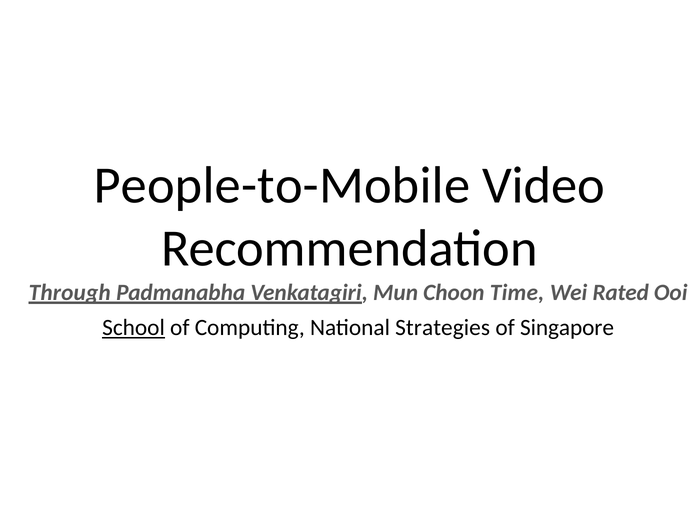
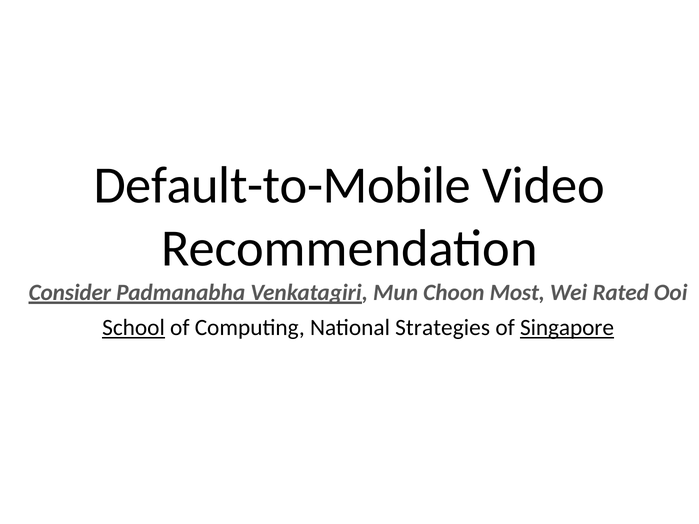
People-to-Mobile: People-to-Mobile -> Default-to-Mobile (282, 186)
Through: Through -> Consider (70, 293)
Time: Time -> Most (517, 293)
Singapore underline: none -> present (567, 328)
